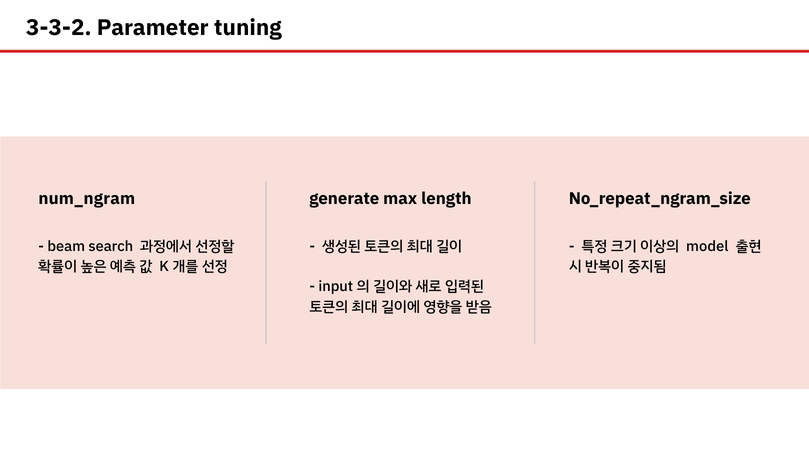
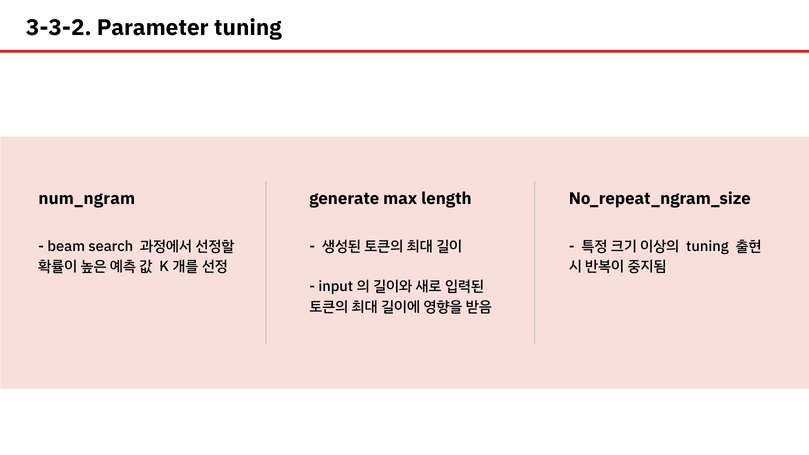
model: model -> tuning (707, 246)
